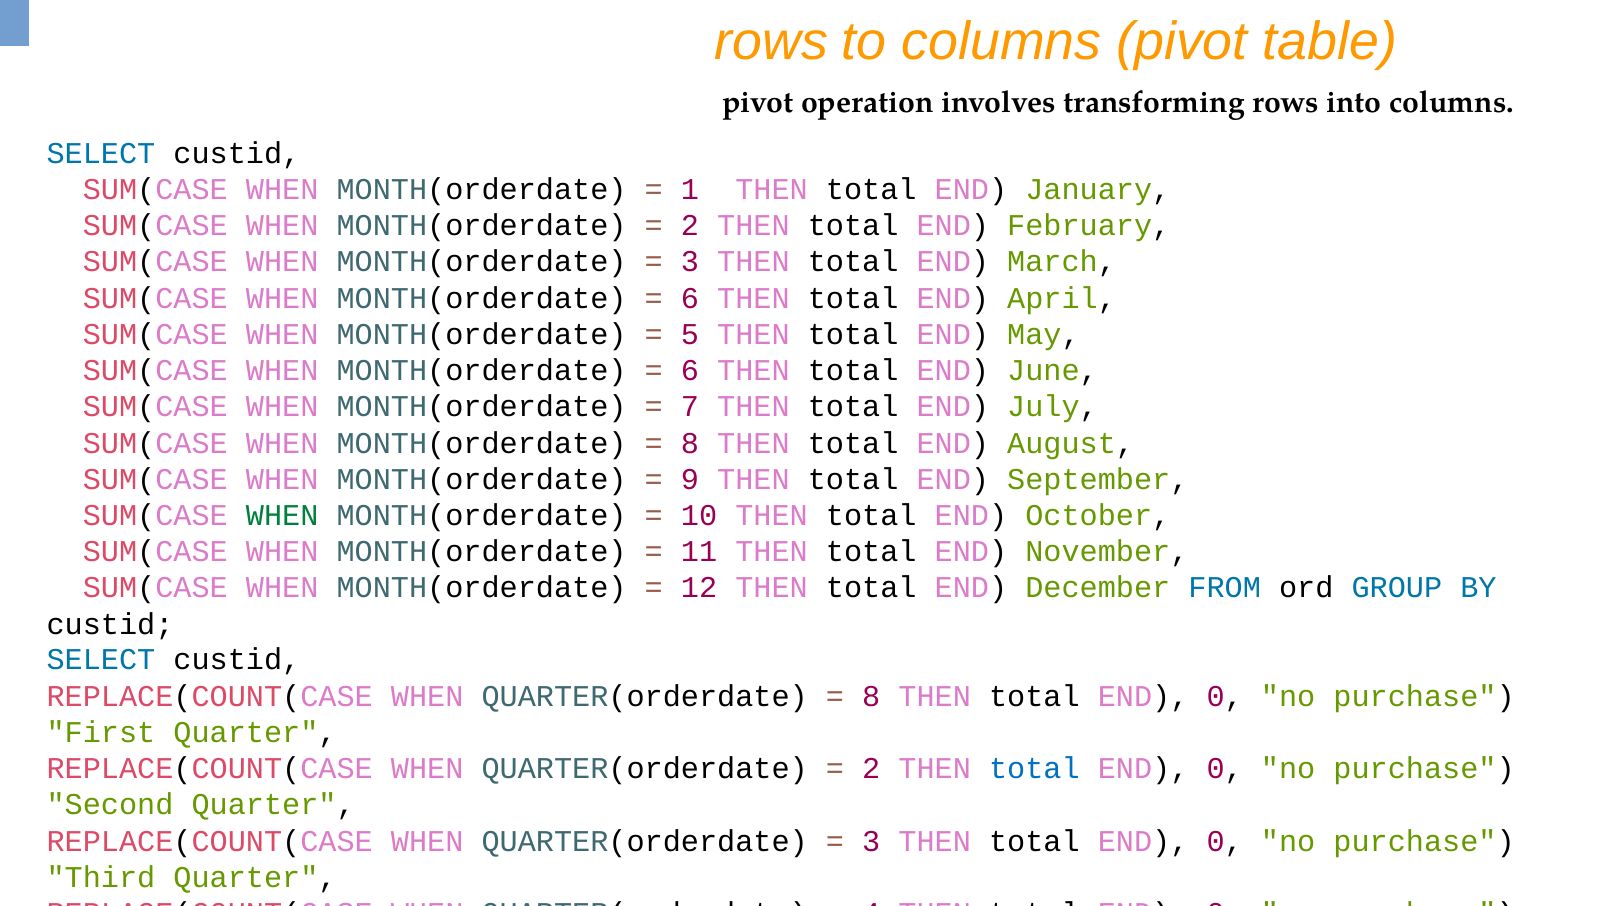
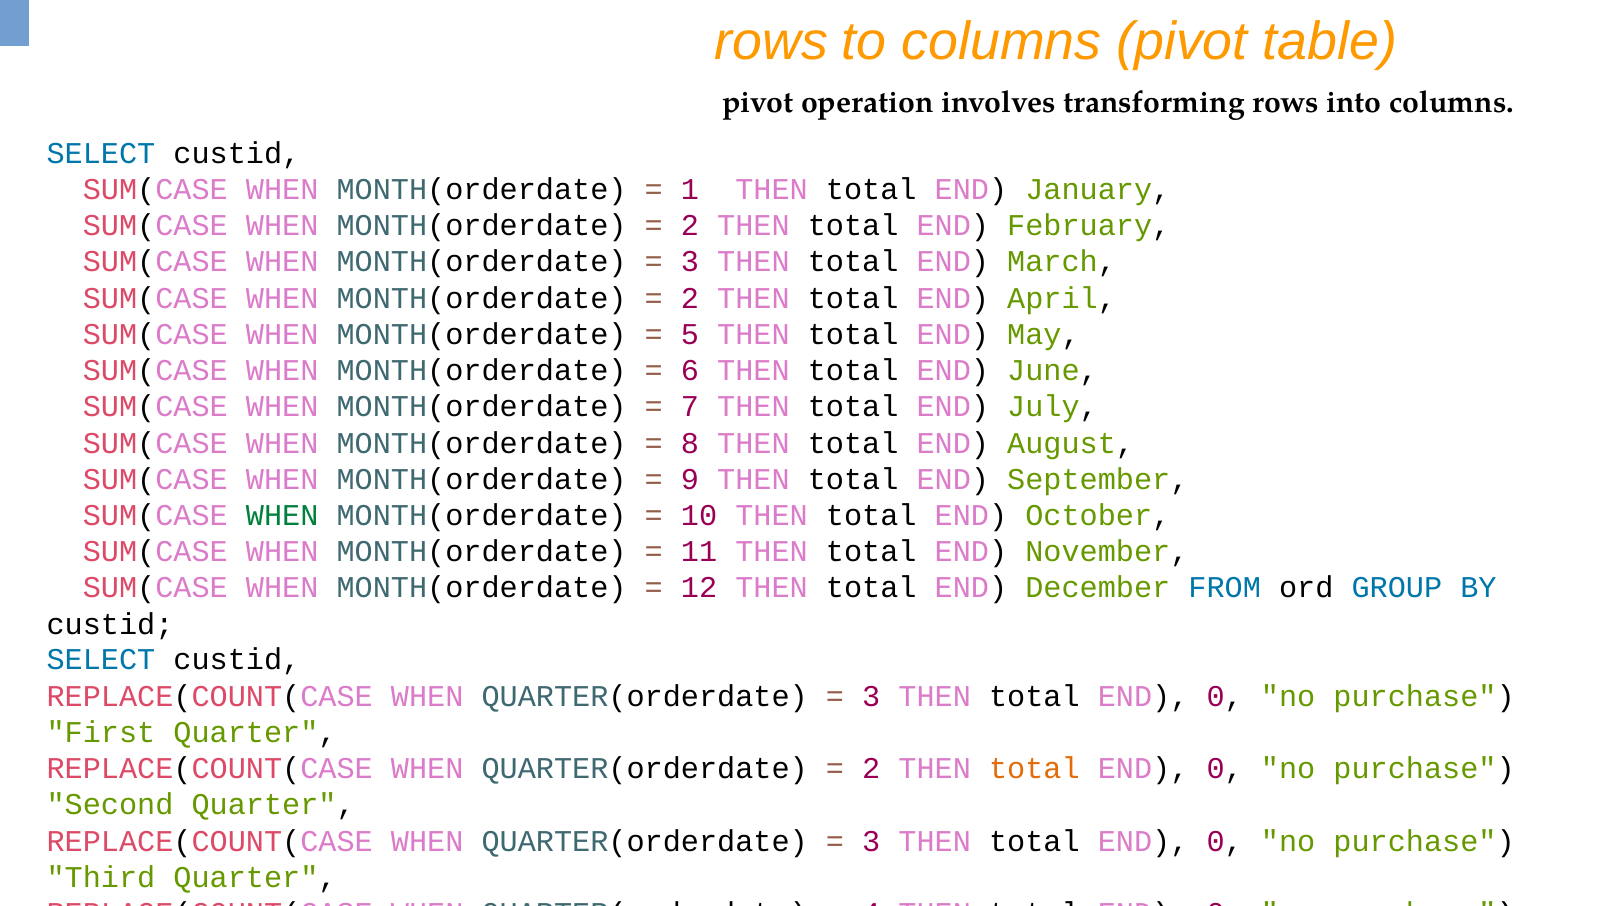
6: 6 -> 2 (690, 298)
8: 8 -> 3 (871, 696)
total colour: blue -> orange (1034, 769)
